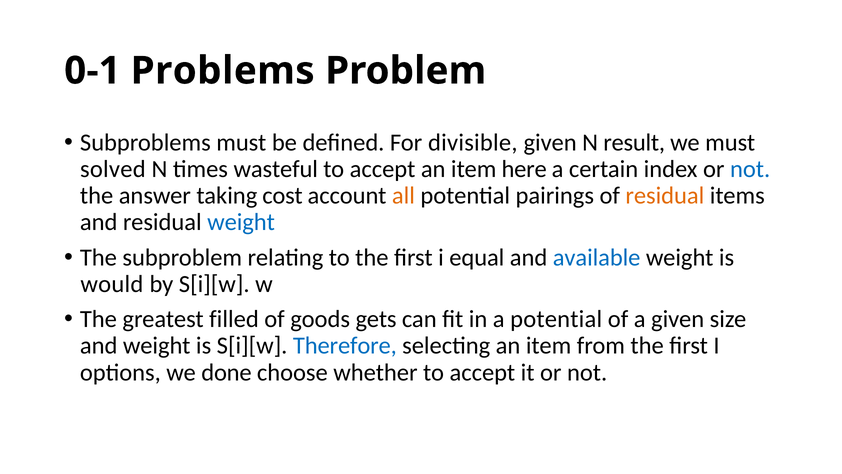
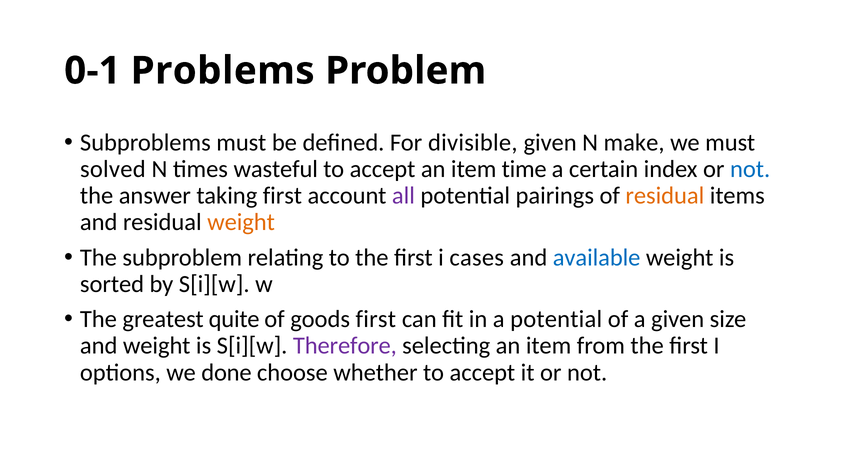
result: result -> make (634, 142)
here: here -> time (524, 169)
taking cost: cost -> first (282, 195)
all colour: orange -> purple (403, 195)
weight colour: blue -> orange (241, 222)
equal: equal -> cases (477, 257)
would: would -> sorted (112, 284)
filled: filled -> quite (234, 319)
goods gets: gets -> first (376, 319)
Therefore colour: blue -> purple (345, 346)
